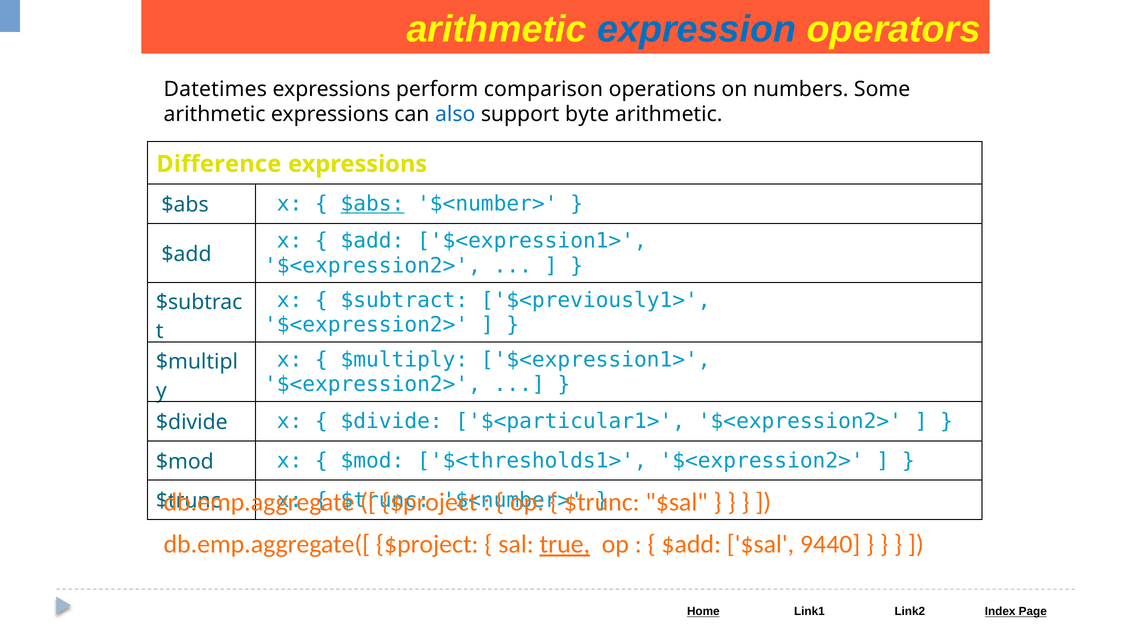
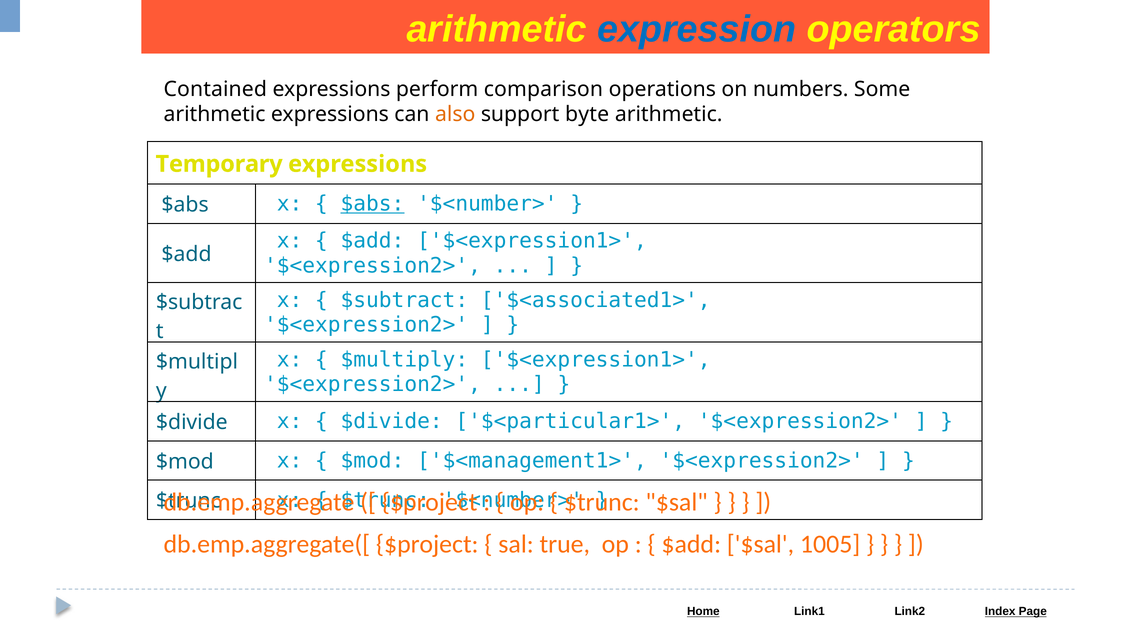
Datetimes: Datetimes -> Contained (215, 89)
also colour: blue -> orange (455, 114)
Difference: Difference -> Temporary (219, 164)
$<previously1>: $<previously1> -> $<associated1> (596, 300)
$<thresholds1>: $<thresholds1> -> $<management1> (532, 461)
true underline: present -> none (565, 545)
9440: 9440 -> 1005 (830, 545)
